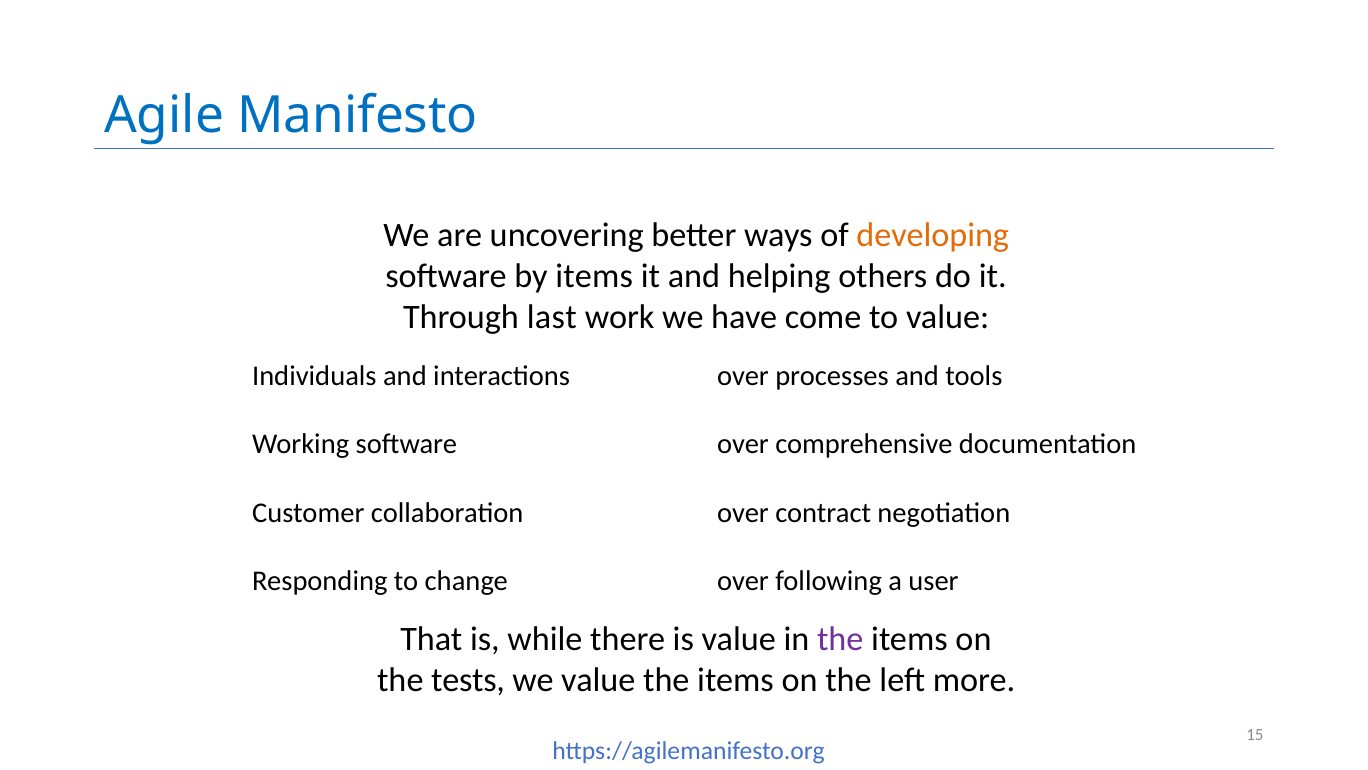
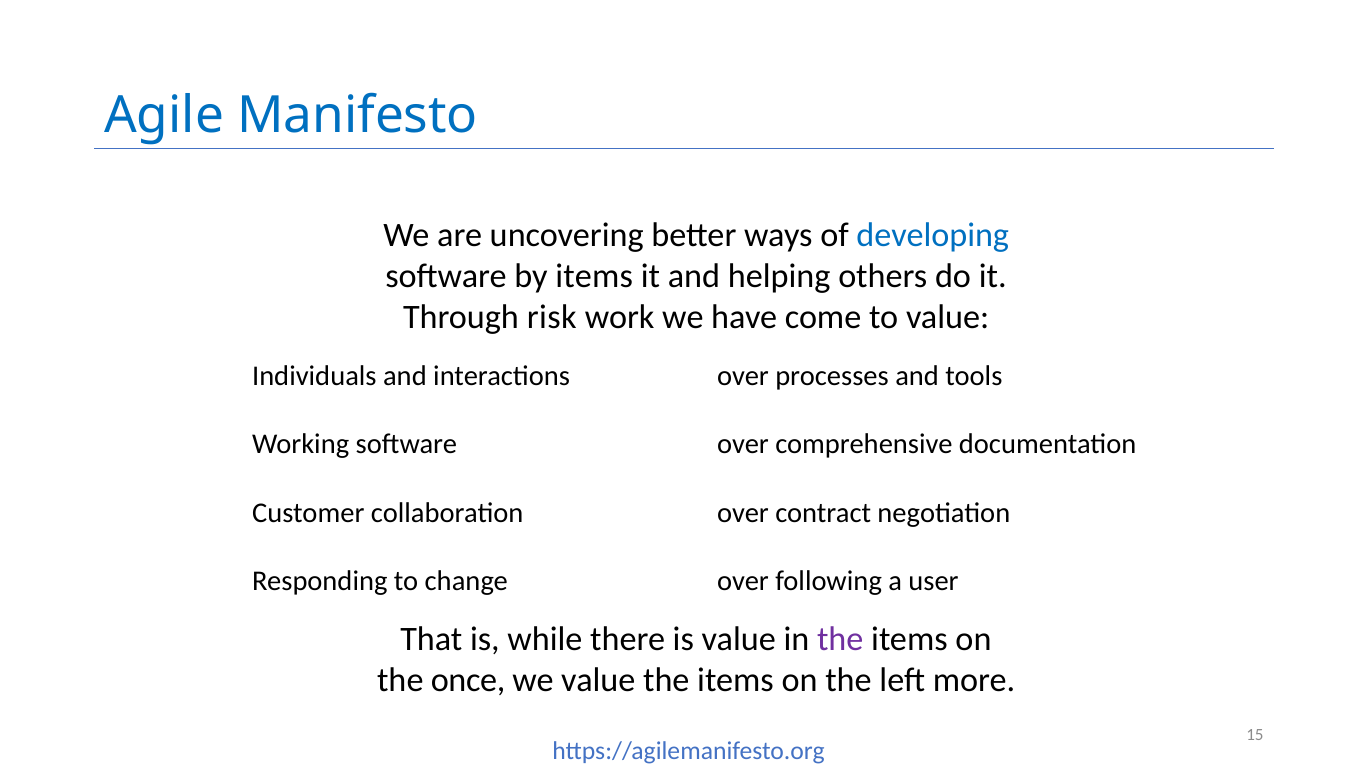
developing colour: orange -> blue (933, 235)
last: last -> risk (552, 317)
tests: tests -> once (468, 680)
